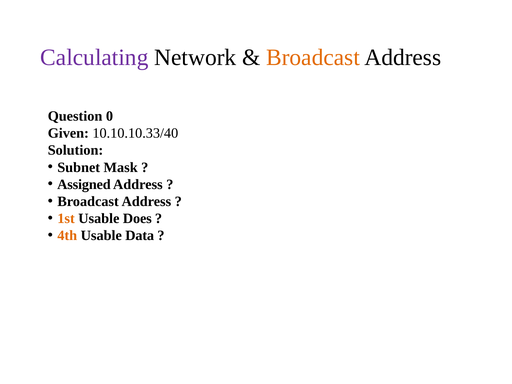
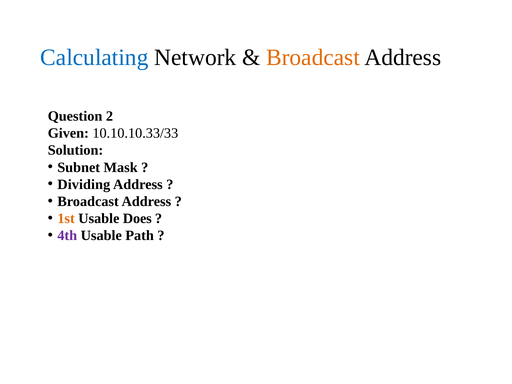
Calculating colour: purple -> blue (94, 57)
0: 0 -> 2 (109, 116)
10.10.10.33/40: 10.10.10.33/40 -> 10.10.10.33/33 (135, 133)
Assigned: Assigned -> Dividing (84, 184)
4th colour: orange -> purple (67, 236)
Data: Data -> Path (140, 236)
